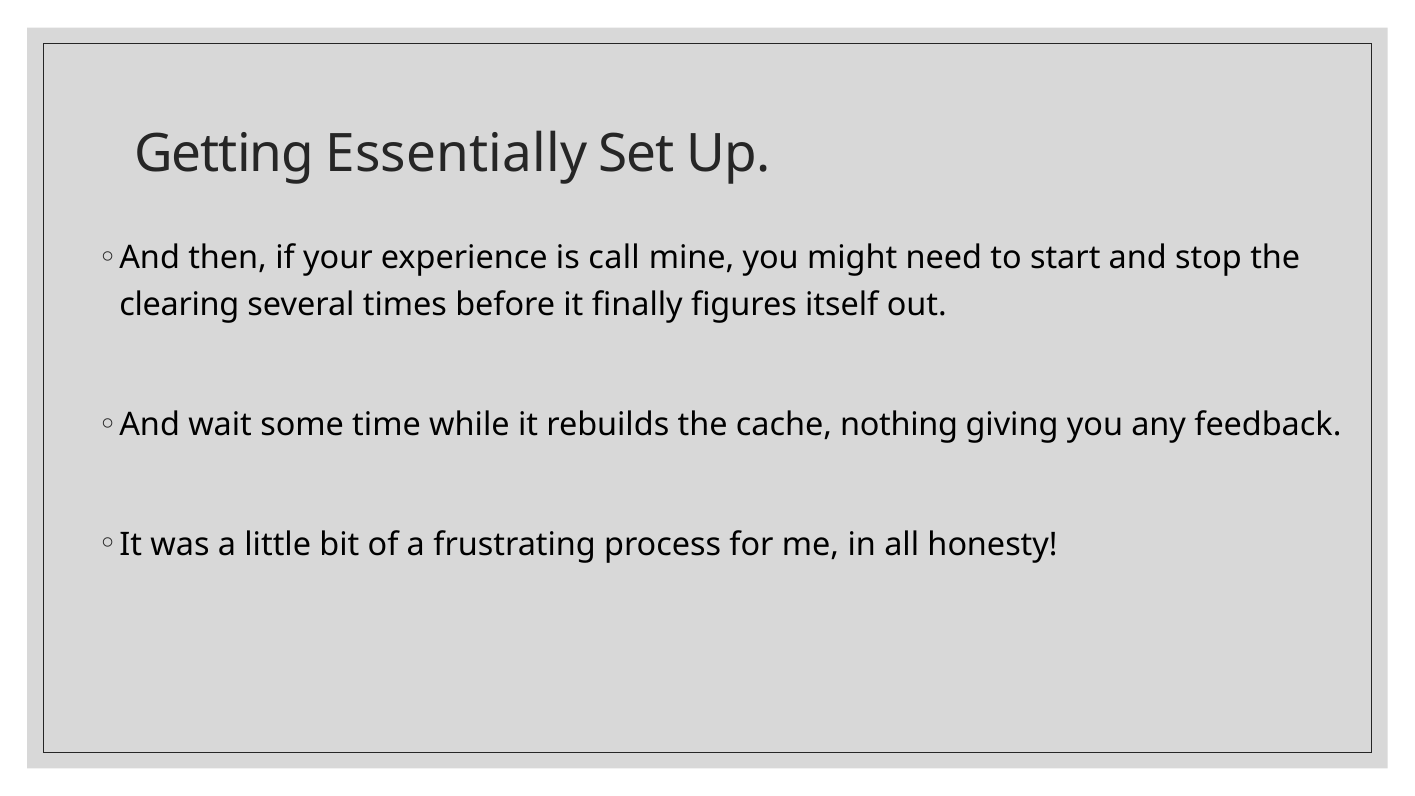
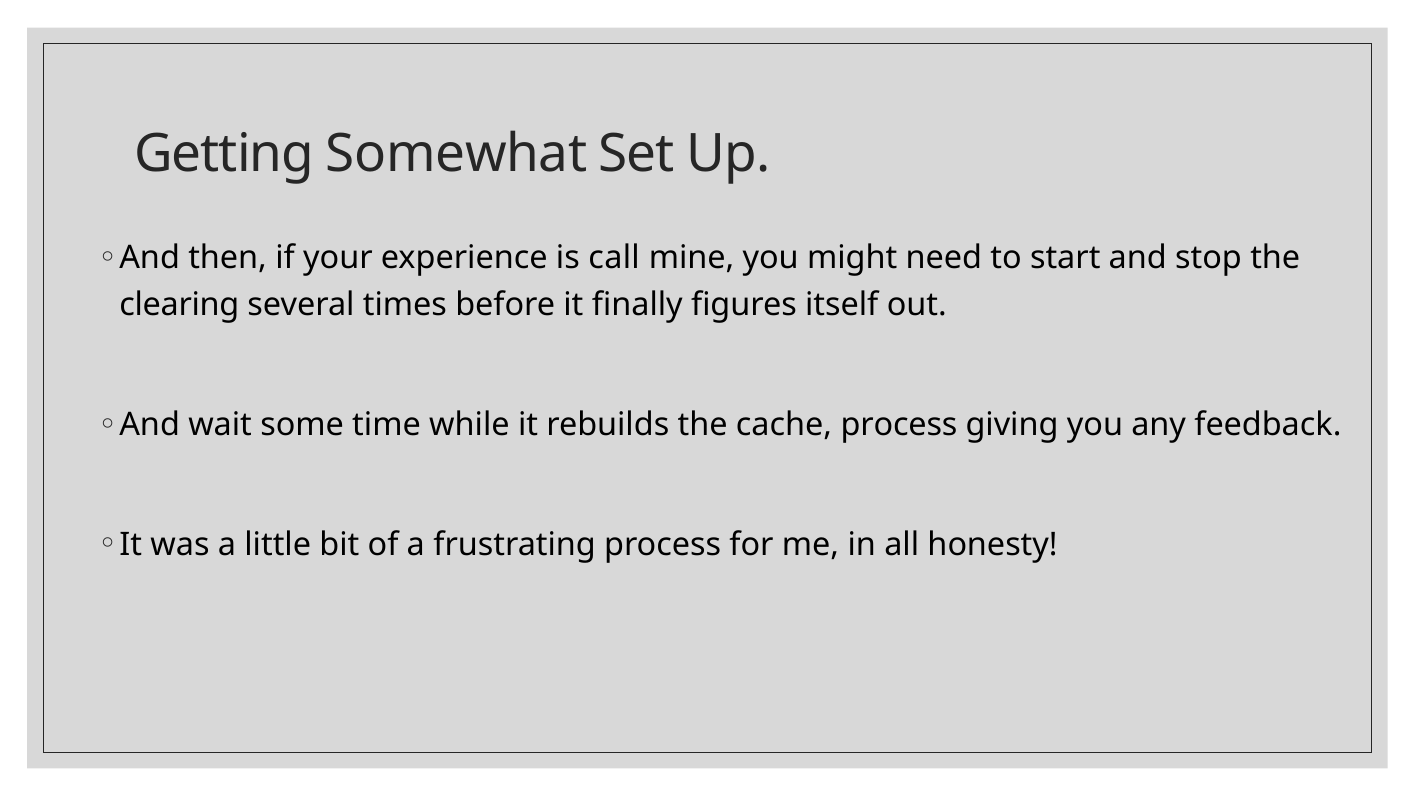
Essentially: Essentially -> Somewhat (457, 154)
cache nothing: nothing -> process (899, 425)
